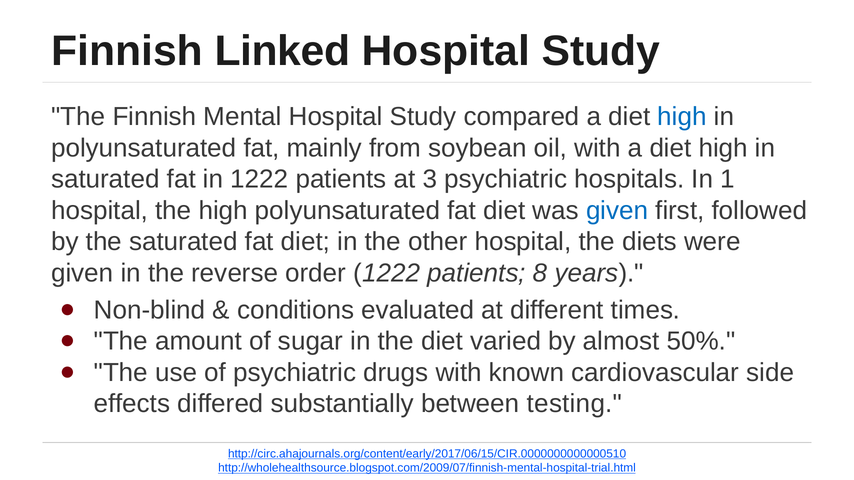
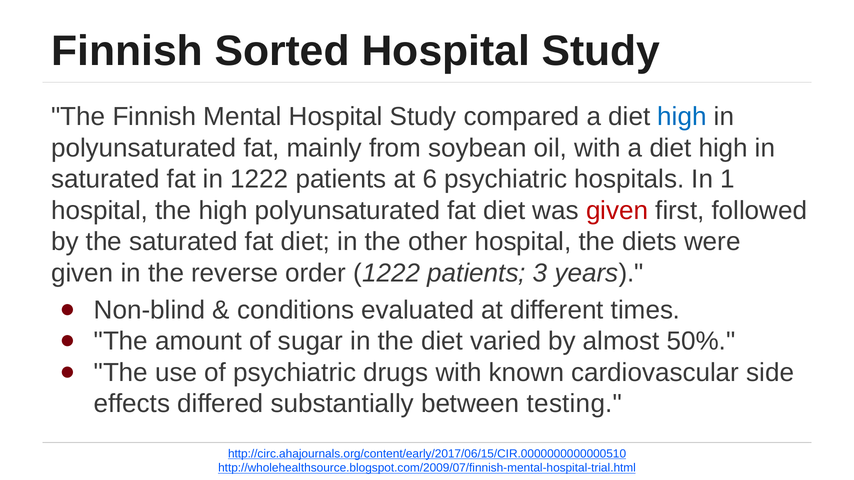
Linked: Linked -> Sorted (282, 51)
3: 3 -> 6 (430, 179)
given colour: blue -> red (617, 211)
8: 8 -> 3 (540, 273)
